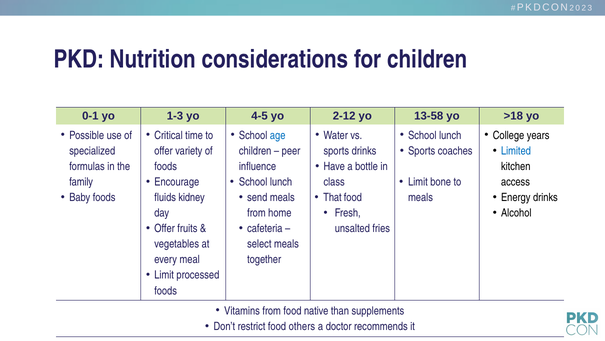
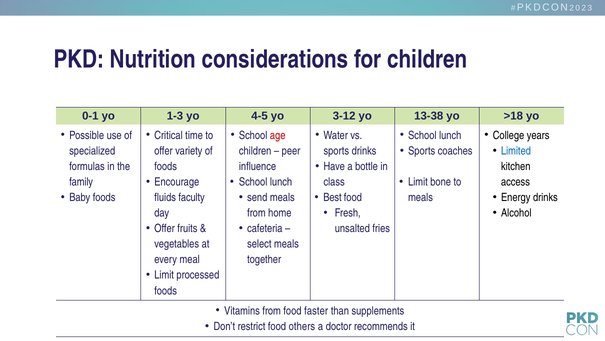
2-12: 2-12 -> 3-12 (344, 116)
13-58: 13-58 -> 13-38 (429, 116)
age colour: blue -> red (278, 135)
That: That -> Best (332, 197)
kidney: kidney -> faculty (192, 197)
native: native -> faster (316, 310)
